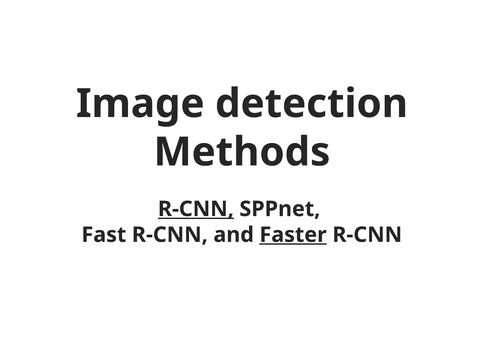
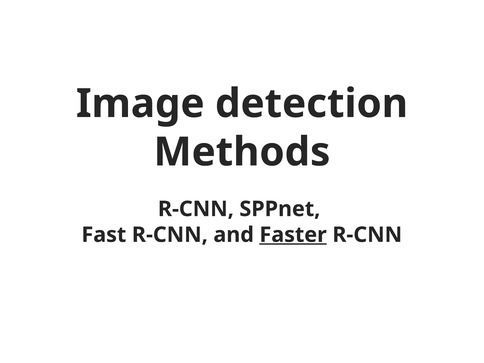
R-CNN underline: present -> none (196, 209)
